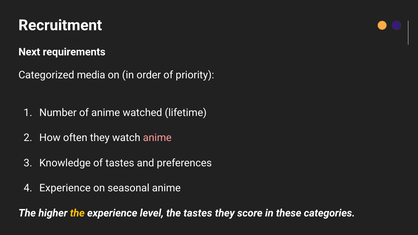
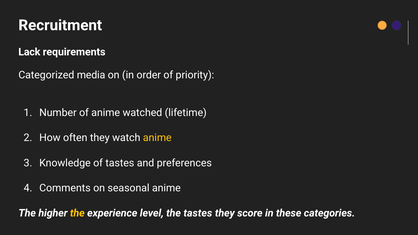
Next: Next -> Lack (29, 52)
anime colour: pink -> yellow (157, 138)
Experience: Experience -> Comments (65, 188)
